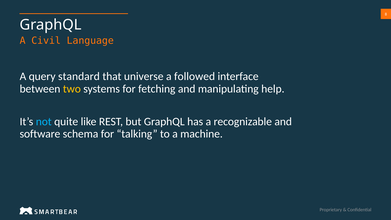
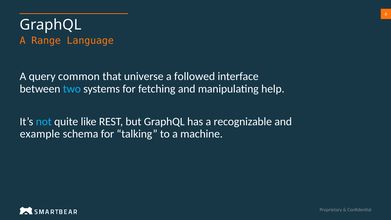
Civil: Civil -> Range (46, 41)
standard: standard -> common (79, 76)
two colour: yellow -> light blue (72, 89)
software: software -> example (40, 134)
